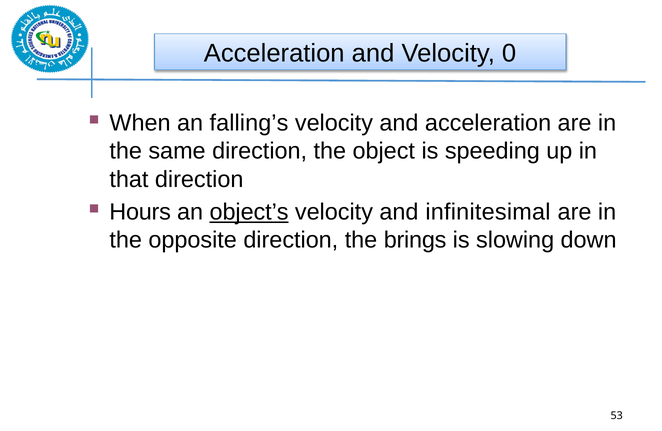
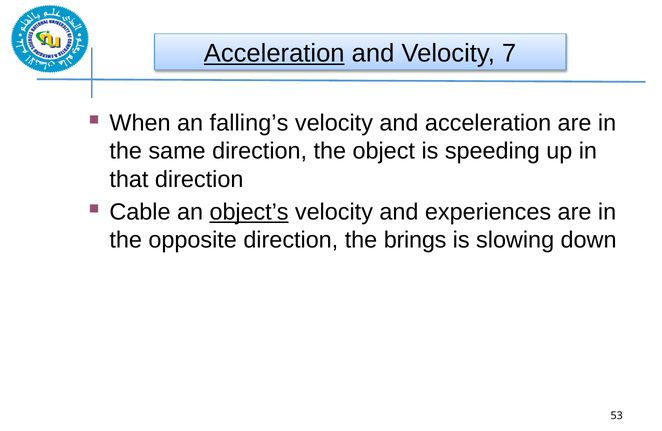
Acceleration underline: none -> present (274, 53)
0: 0 -> 7 (509, 53)
Hours: Hours -> Cable (140, 213)
infinitesimal: infinitesimal -> experiences (488, 213)
